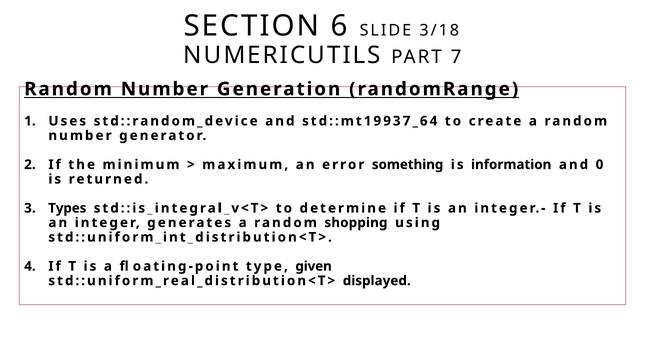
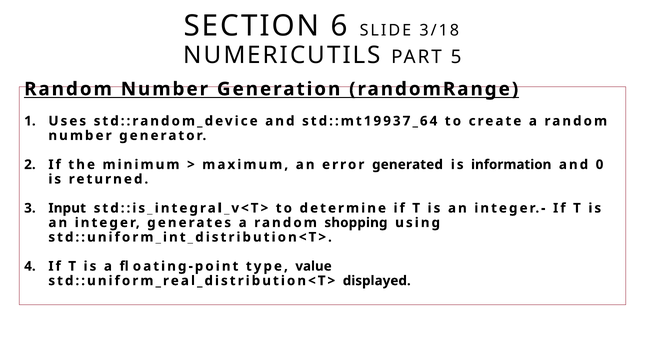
7: 7 -> 5 (456, 57)
something: something -> generated (407, 164)
Types: Types -> Input (67, 208)
given: given -> value (314, 266)
